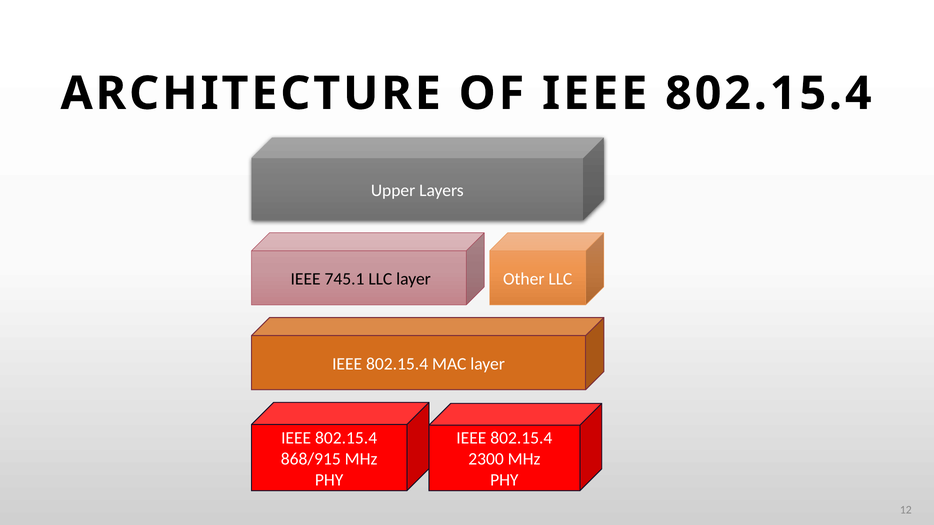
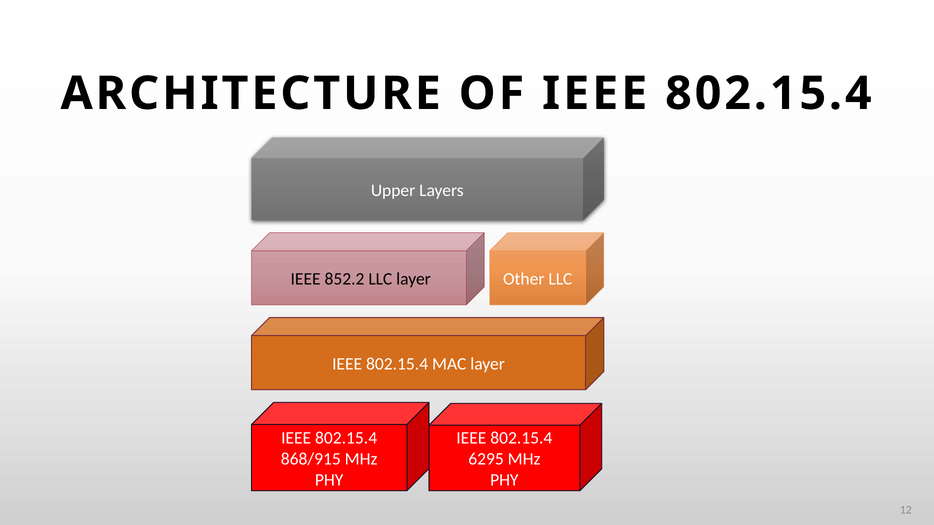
745.1: 745.1 -> 852.2 (345, 279)
2300: 2300 -> 6295 (486, 459)
